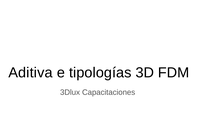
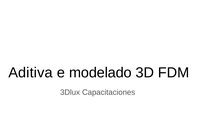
tipologías: tipologías -> modelado (100, 72)
